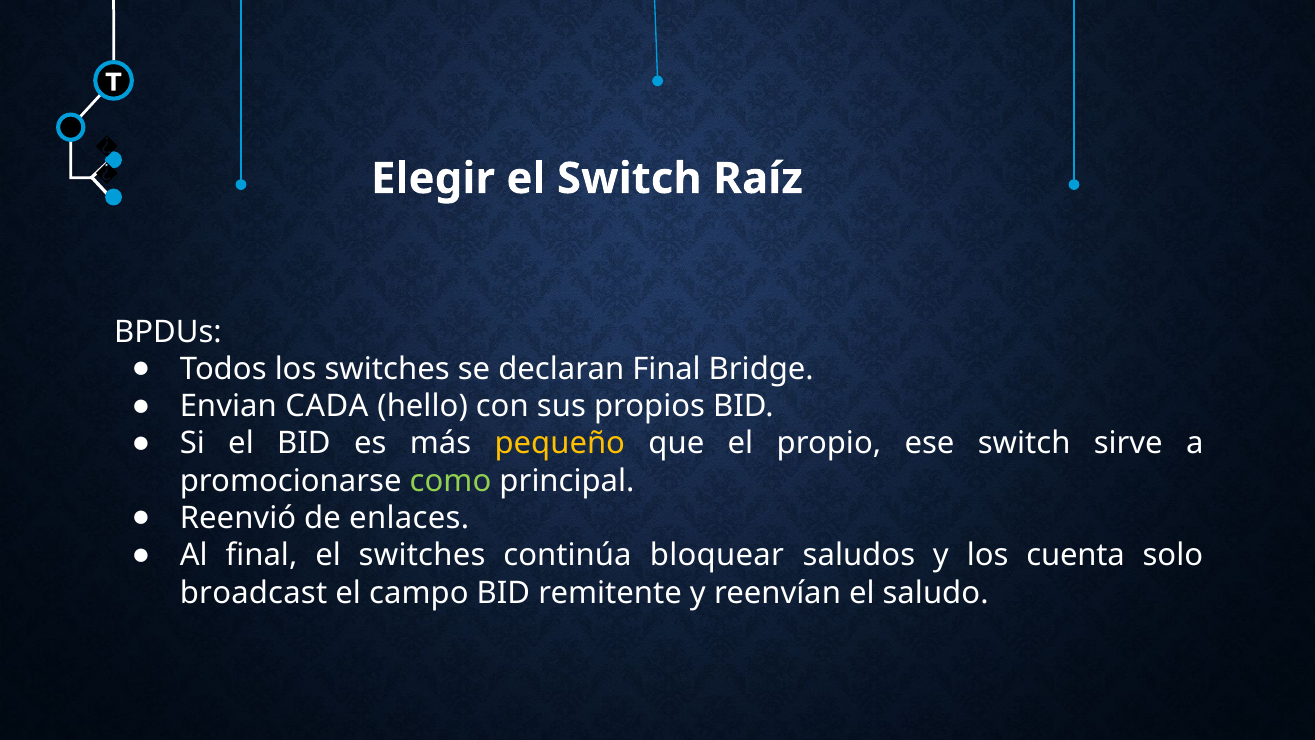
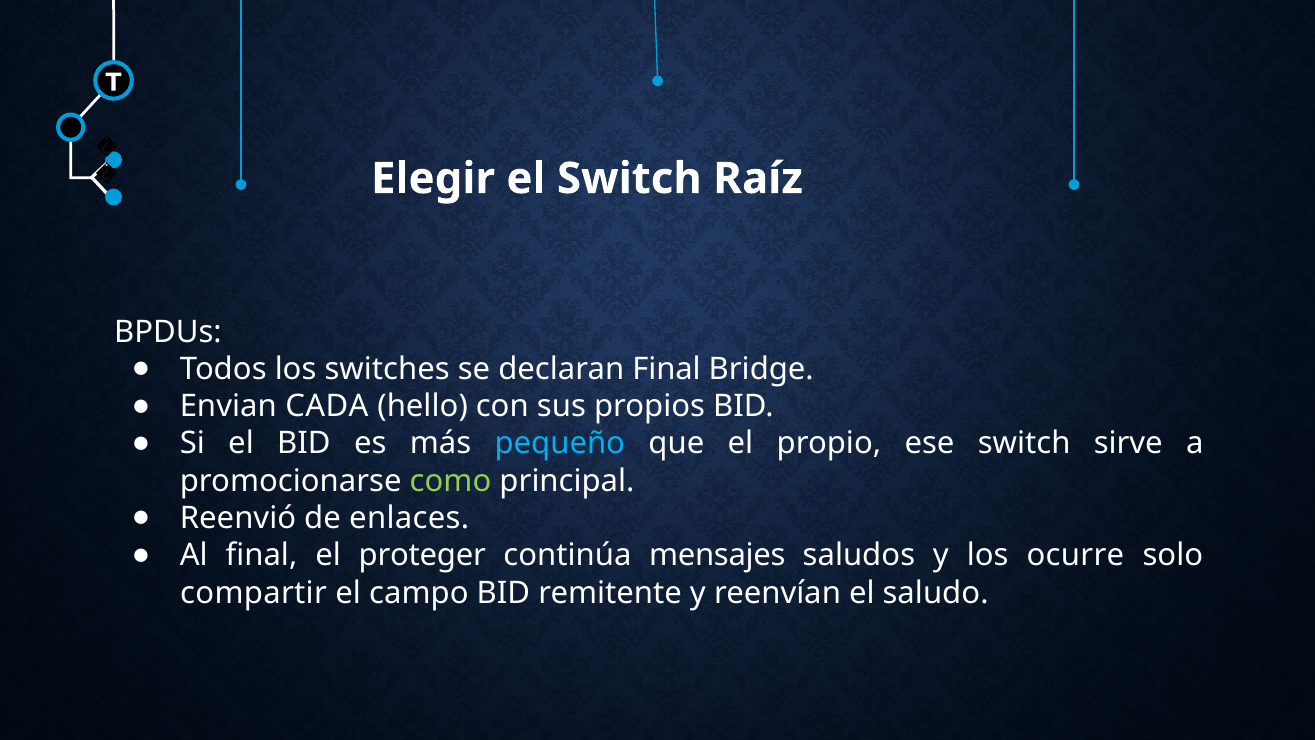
pequeño colour: yellow -> light blue (560, 444)
el switches: switches -> proteger (422, 555)
bloquear: bloquear -> mensajes (717, 555)
cuenta: cuenta -> ocurre (1075, 555)
broadcast: broadcast -> compartir (254, 593)
